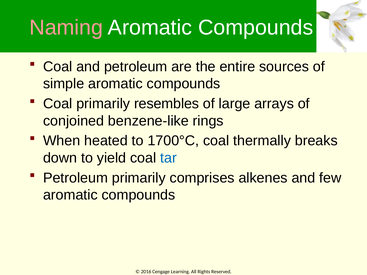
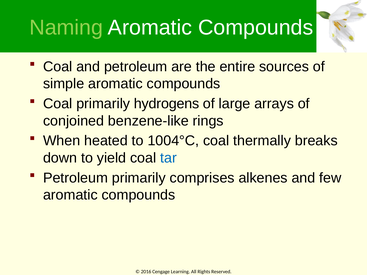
Naming colour: pink -> light green (66, 27)
resembles: resembles -> hydrogens (167, 104)
1700°C: 1700°C -> 1004°C (173, 141)
